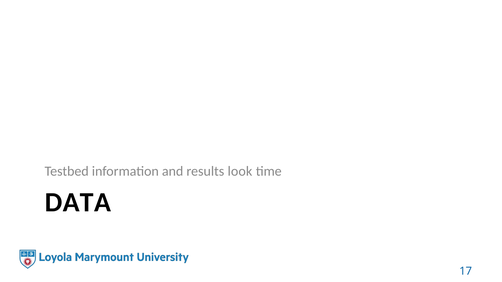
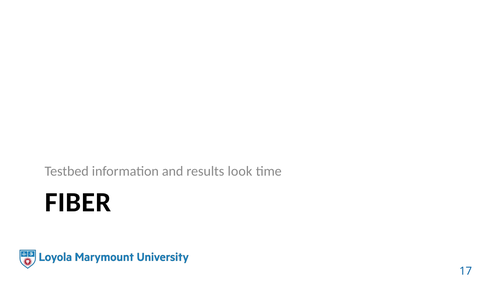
DATA: DATA -> FIBER (78, 203)
